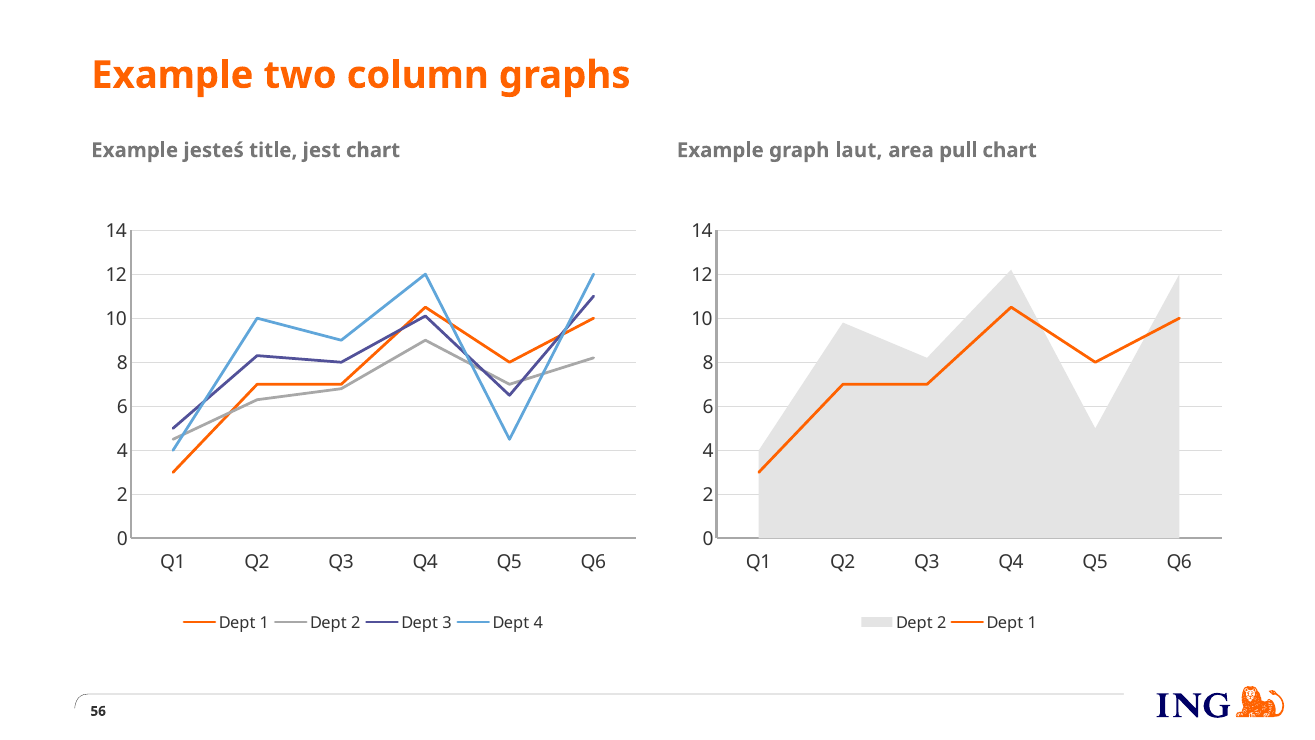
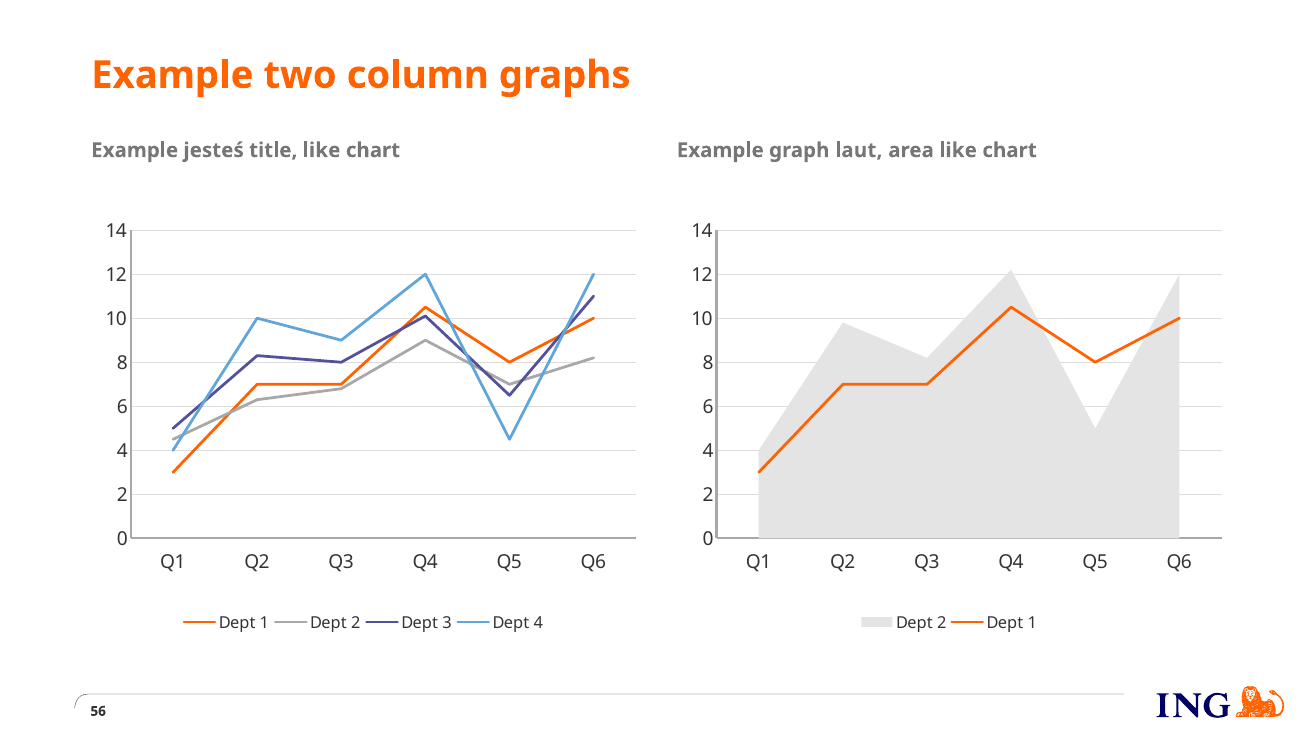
title jest: jest -> like (322, 150)
area pull: pull -> like (958, 150)
